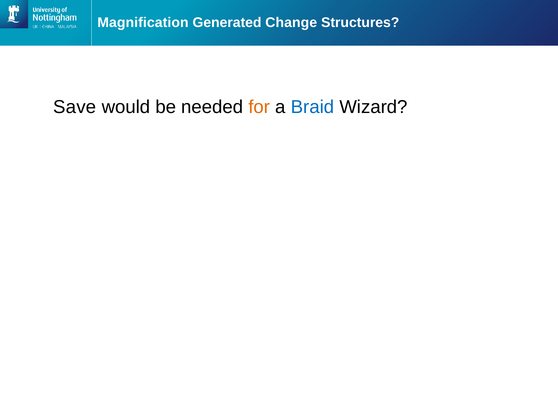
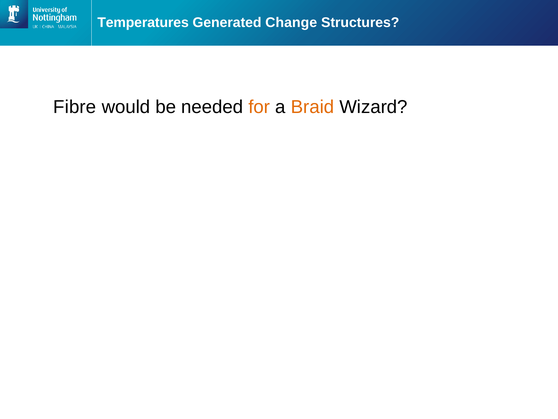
Magnification: Magnification -> Temperatures (143, 23)
Save: Save -> Fibre (75, 107)
Braid colour: blue -> orange (313, 107)
